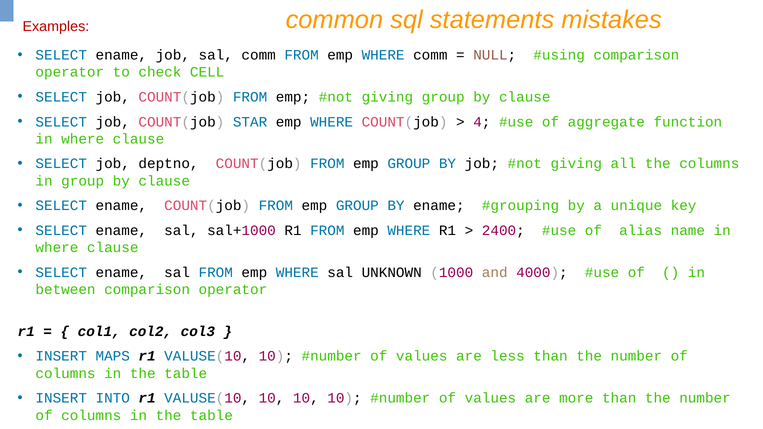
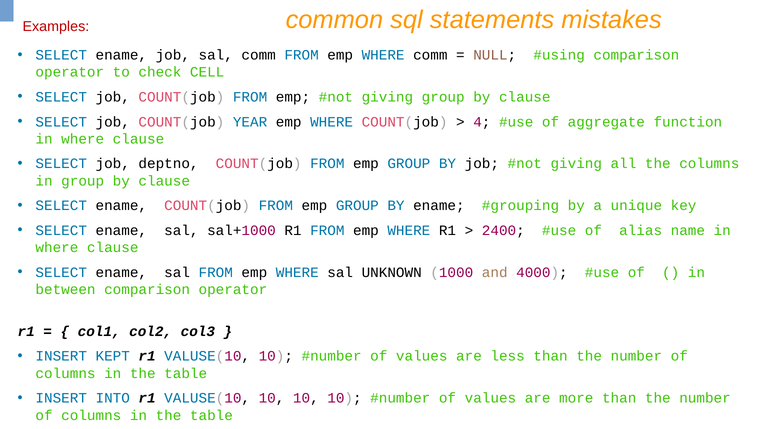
STAR: STAR -> YEAR (250, 122)
MAPS: MAPS -> KEPT (113, 356)
